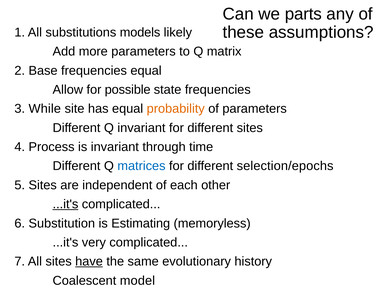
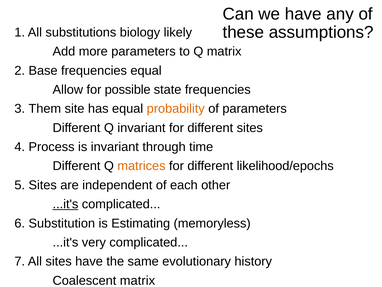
we parts: parts -> have (303, 14)
models: models -> biology (140, 32)
While: While -> Them (45, 109)
matrices colour: blue -> orange (141, 166)
selection/epochs: selection/epochs -> likelihood/epochs (285, 166)
have underline: present -> none (89, 261)
Coalescent model: model -> matrix (137, 280)
